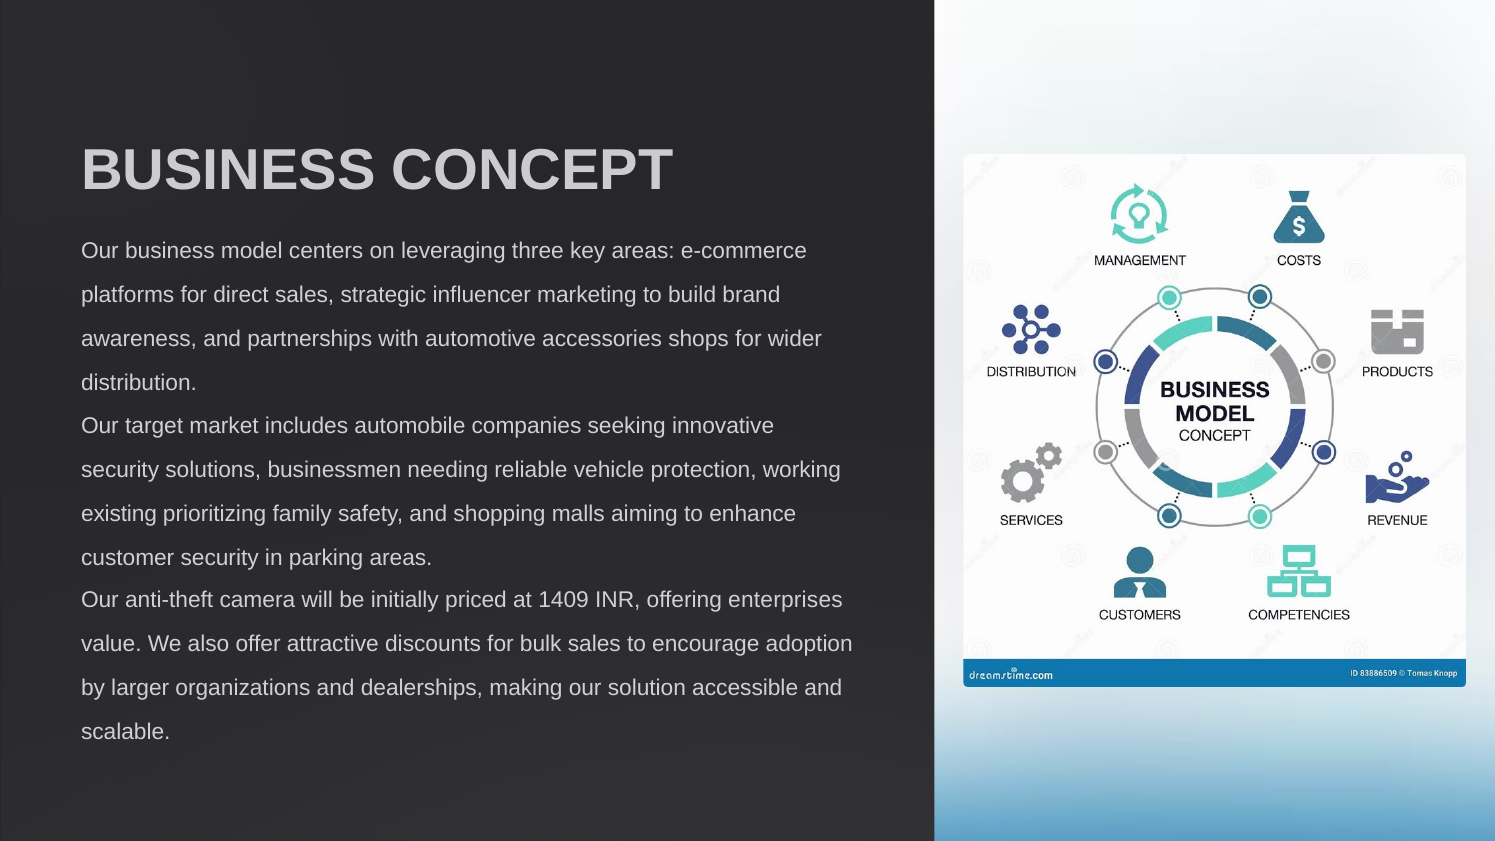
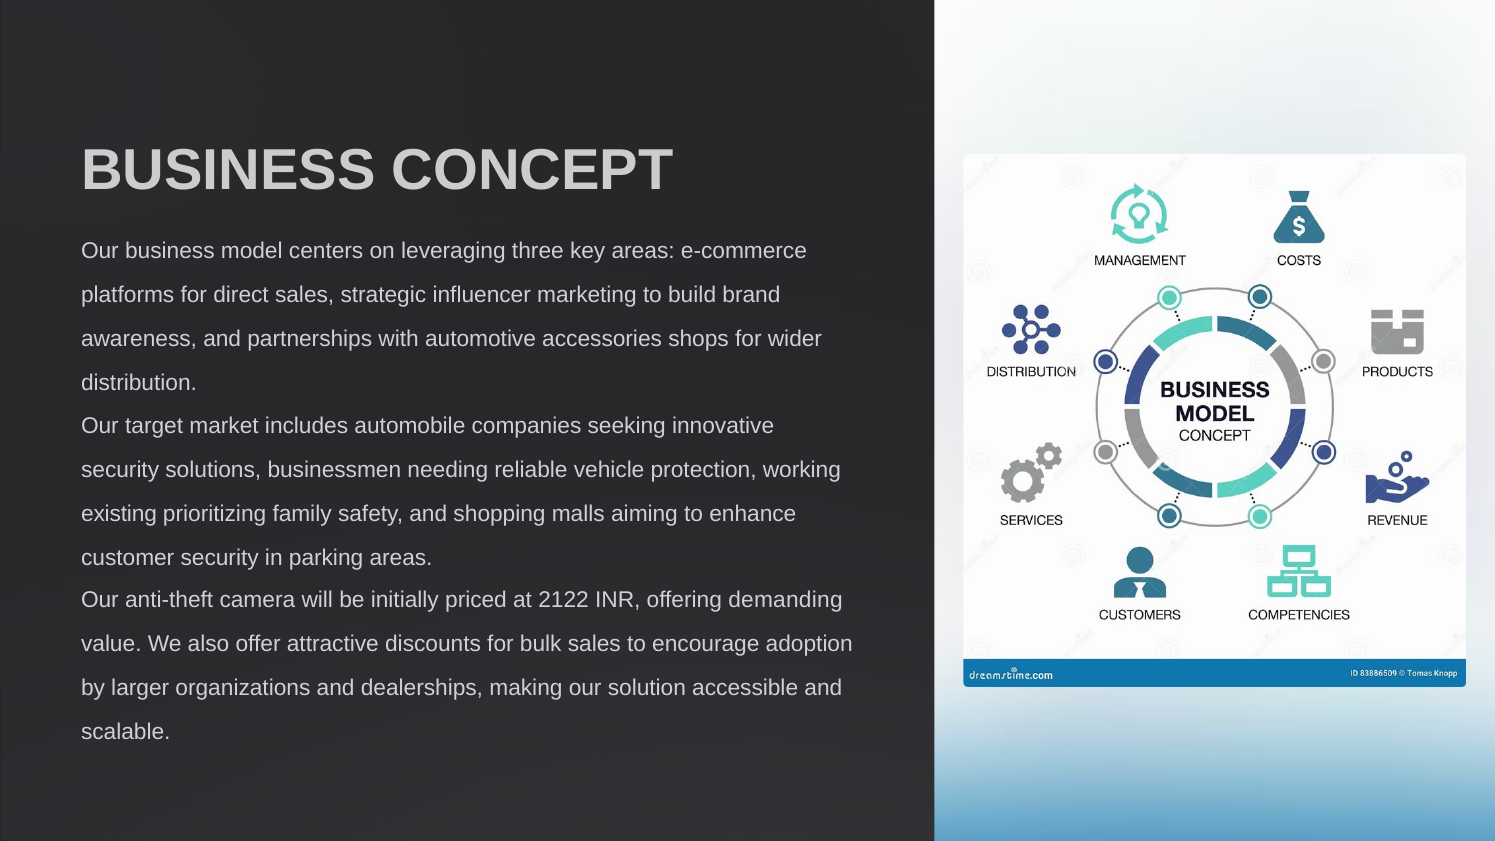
1409: 1409 -> 2122 (564, 600)
enterprises: enterprises -> demanding (785, 600)
